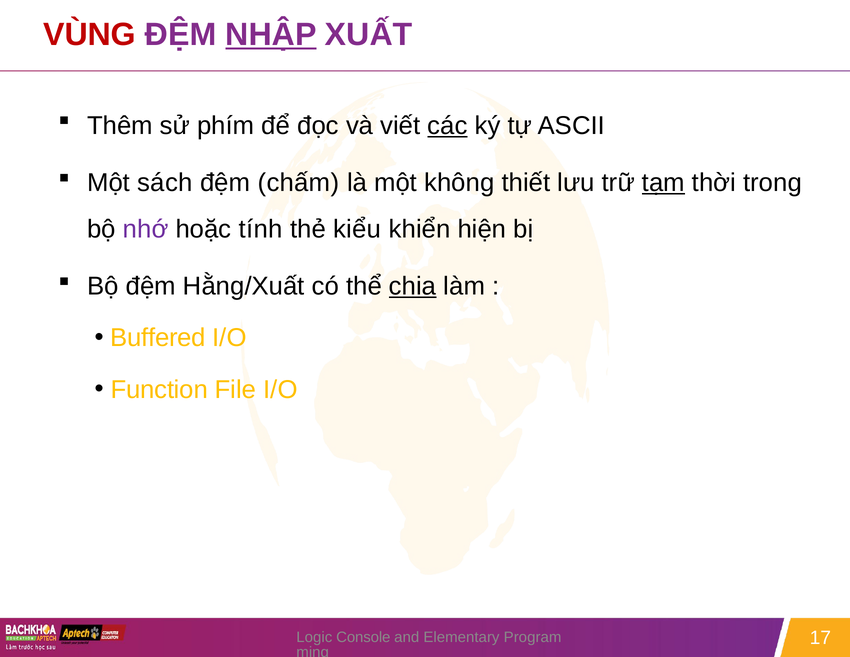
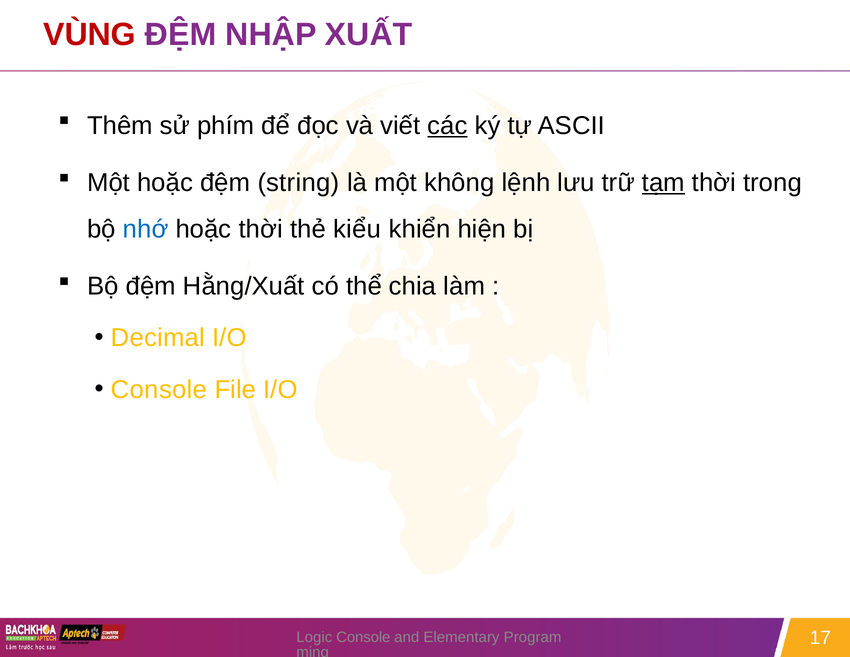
NHẬP underline: present -> none (271, 34)
Một sách: sách -> hoặc (165, 183)
chấm: chấm -> string (298, 183)
thiết: thiết -> lệnh (526, 183)
nhớ colour: purple -> blue (146, 229)
hoặc tính: tính -> thời (261, 229)
chia underline: present -> none (413, 286)
Buffered: Buffered -> Decimal (158, 338)
Function: Function -> Console (159, 390)
